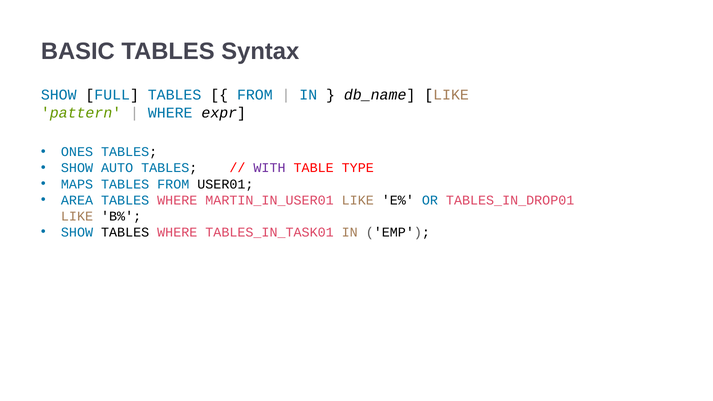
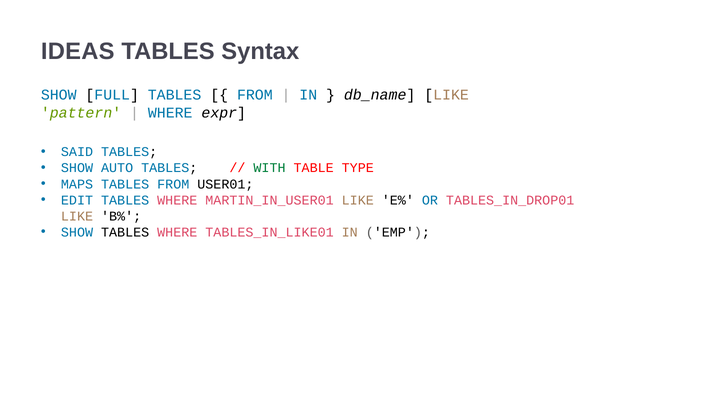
BASIC: BASIC -> IDEAS (78, 52)
ONES: ONES -> SAID (77, 152)
WITH colour: purple -> green (270, 168)
AREA: AREA -> EDIT (77, 200)
TABLES_IN_TASK01: TABLES_IN_TASK01 -> TABLES_IN_LIKE01 (270, 232)
